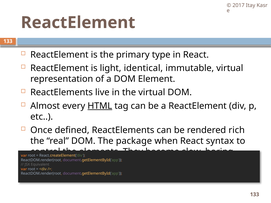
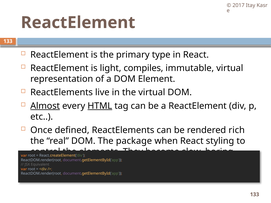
identical: identical -> compiles (143, 68)
Almost underline: none -> present (45, 106)
syntax: syntax -> styling (220, 141)
